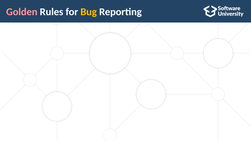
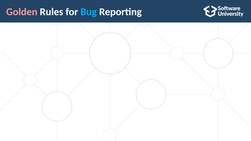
Bug colour: yellow -> light blue (89, 12)
